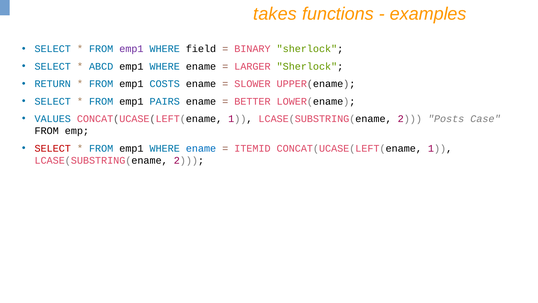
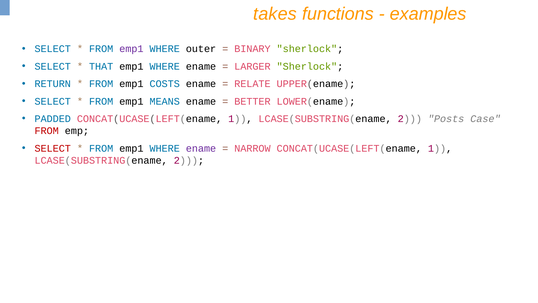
field: field -> outer (201, 49)
ABCD: ABCD -> THAT (101, 66)
SLOWER: SLOWER -> RELATE (252, 84)
PAIRS: PAIRS -> MEANS (165, 101)
VALUES: VALUES -> PADDED (53, 119)
FROM colour: black -> red (47, 131)
ename colour: blue -> purple (201, 148)
ITEMID: ITEMID -> NARROW (252, 148)
